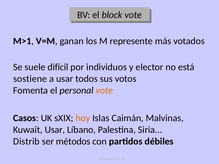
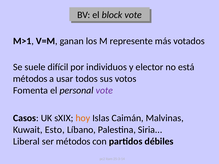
sostiene: sostiene -> métodos (30, 79)
vote colour: orange -> purple (104, 90)
Kuwait Usar: Usar -> Esto (55, 130)
Distrib: Distrib -> Liberal (26, 142)
